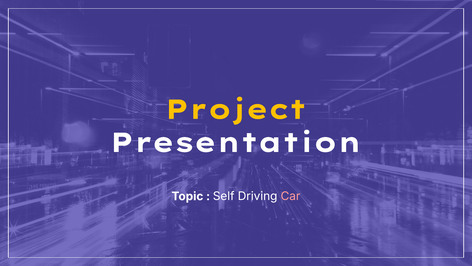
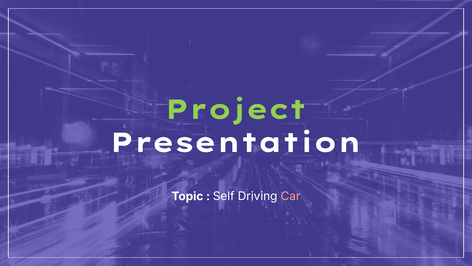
Project colour: yellow -> light green (236, 110)
